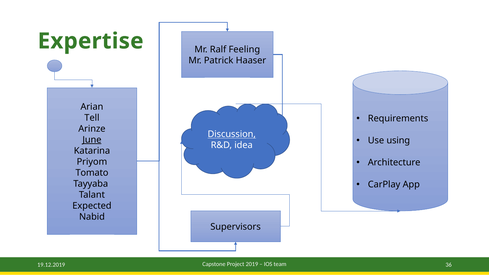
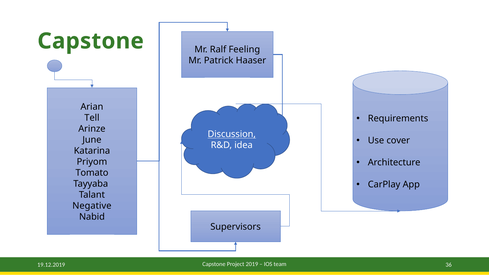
Expertise: Expertise -> Capstone (91, 41)
using: using -> cover (398, 141)
June underline: present -> none (92, 140)
Expected: Expected -> Negative (92, 206)
